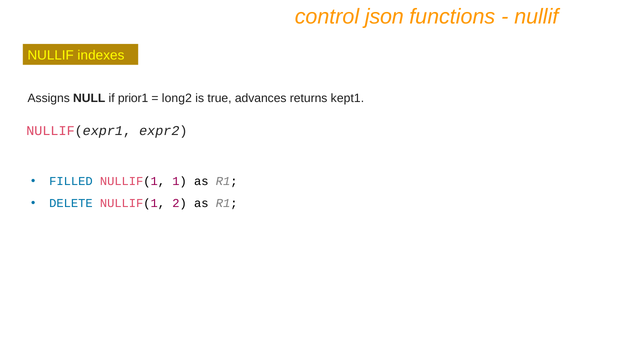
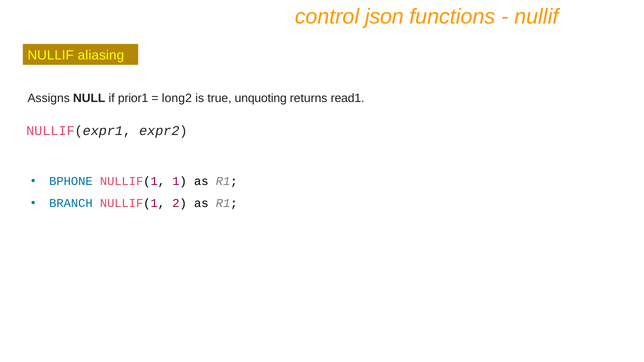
indexes: indexes -> aliasing (101, 55)
advances: advances -> unquoting (261, 98)
kept1: kept1 -> read1 (348, 98)
FILLED: FILLED -> BPHONE (71, 182)
DELETE: DELETE -> BRANCH (71, 203)
